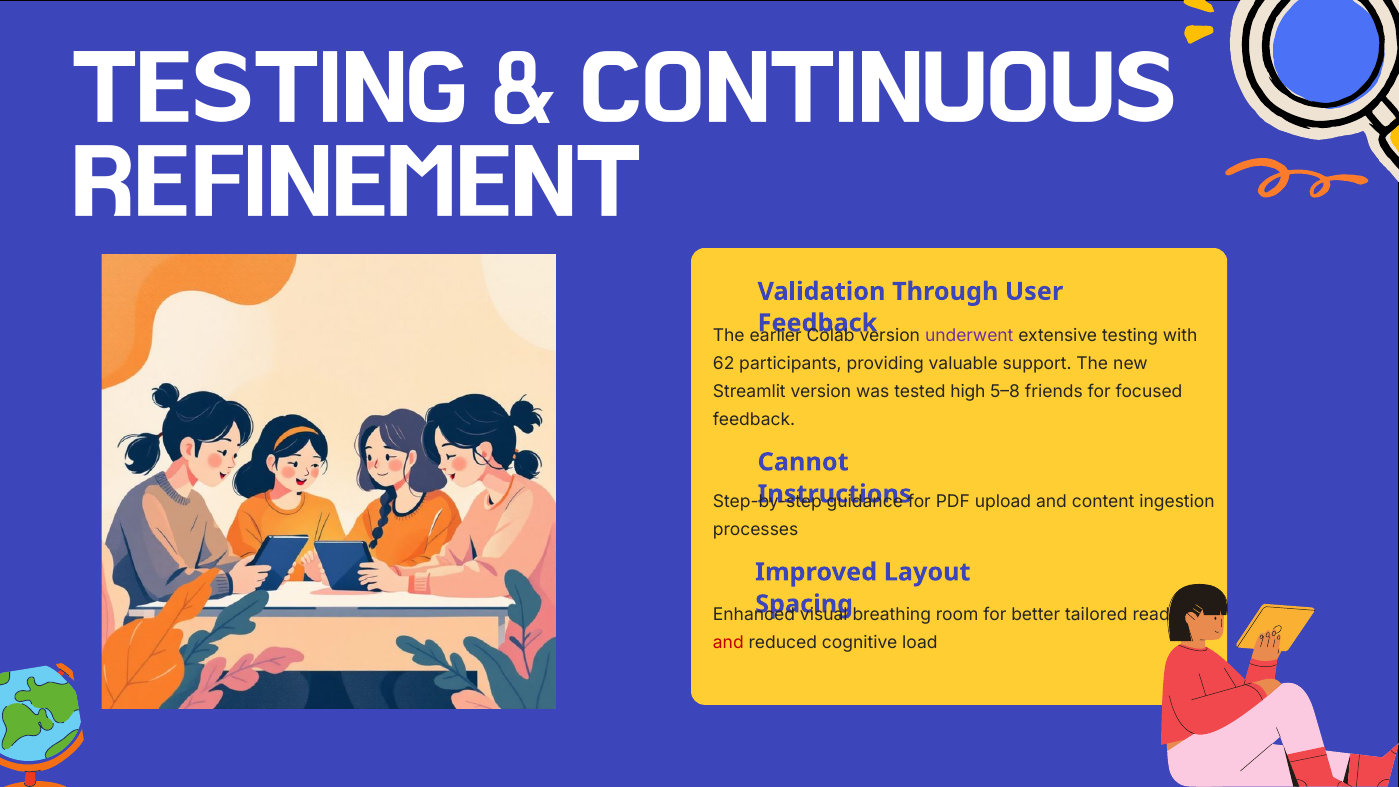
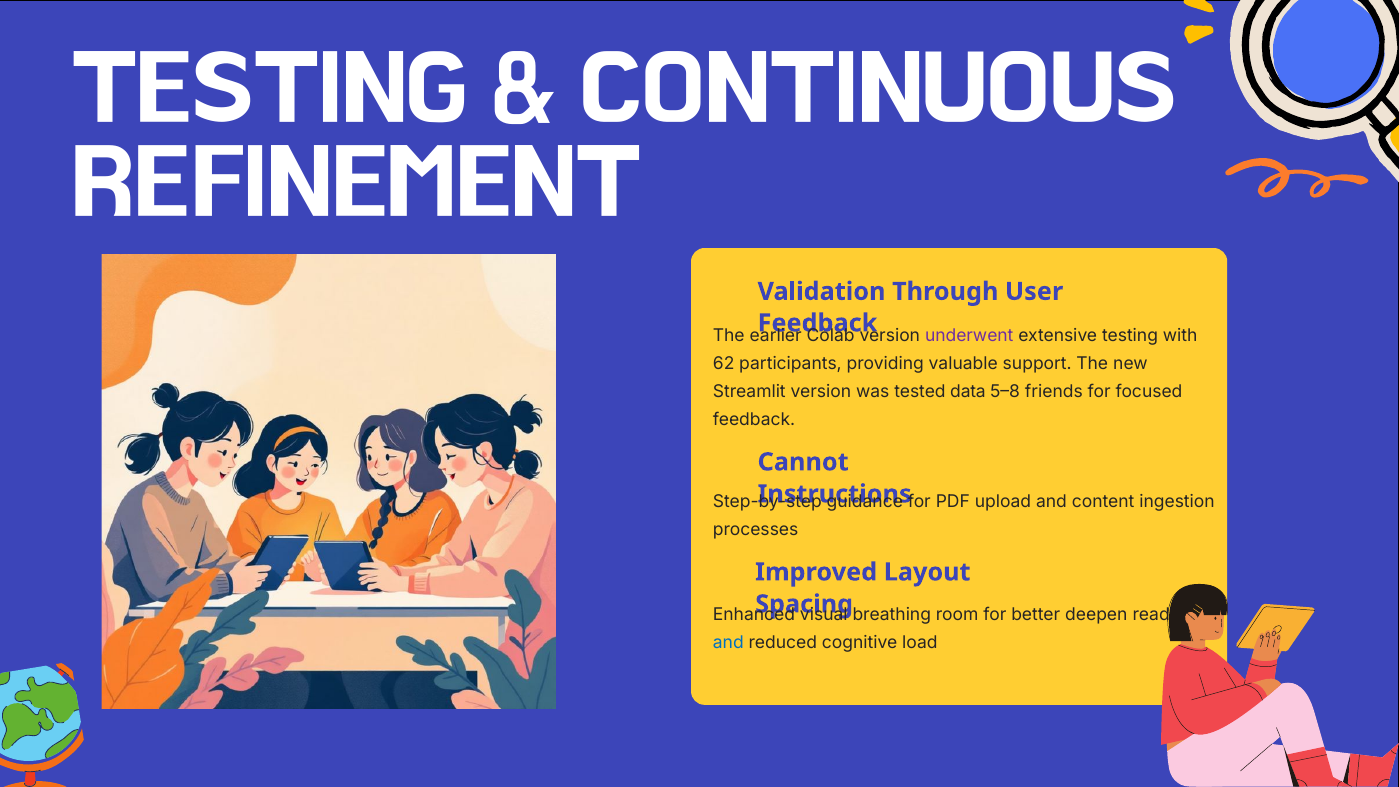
high: high -> data (968, 392)
tailored: tailored -> deepen (1096, 615)
and colour: red -> blue (728, 643)
